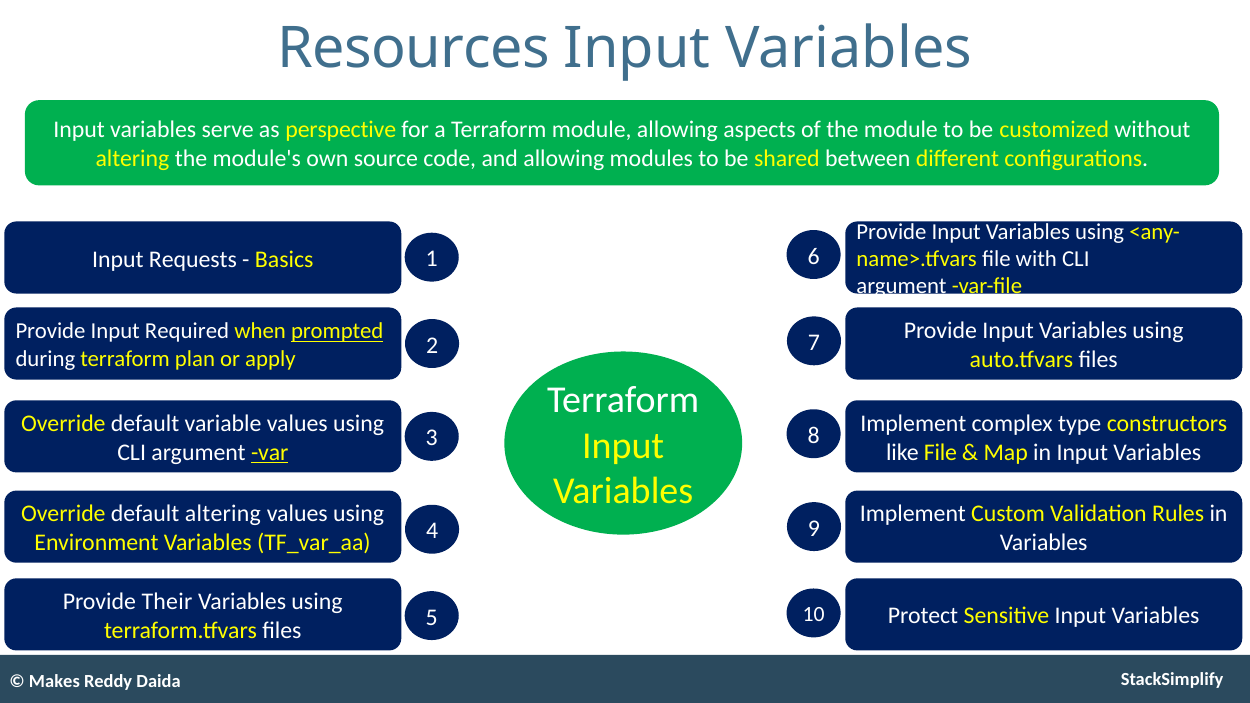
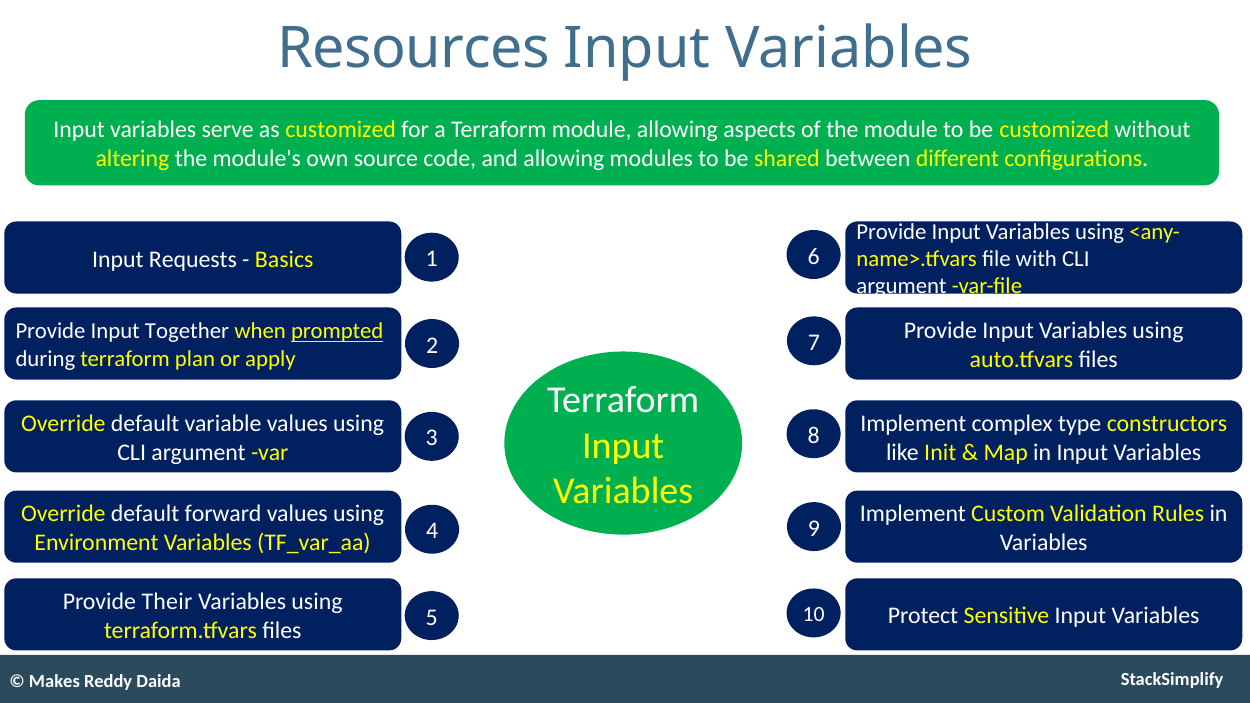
as perspective: perspective -> customized (341, 130)
Required: Required -> Together (187, 331)
var underline: present -> none (270, 452)
like File: File -> Init (940, 452)
default altering: altering -> forward (223, 514)
